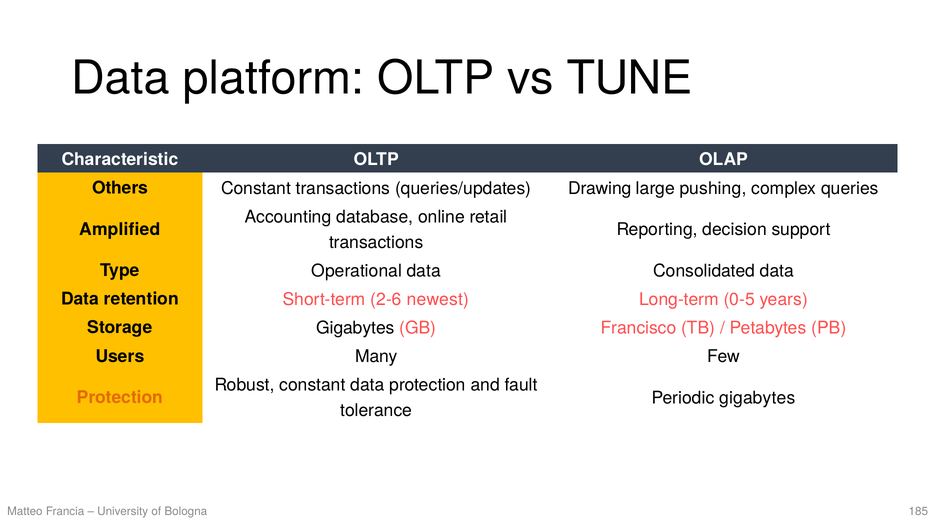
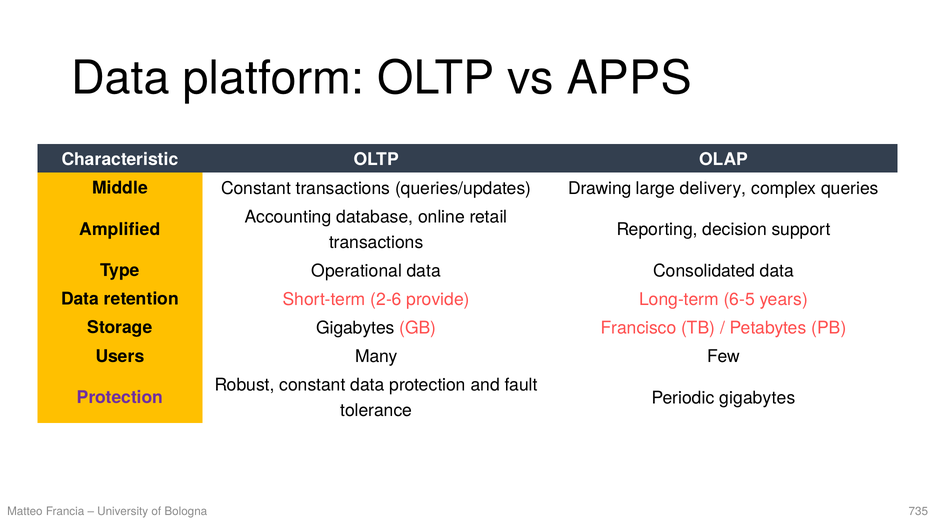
TUNE: TUNE -> APPS (629, 79)
Others: Others -> Middle (120, 188)
pushing: pushing -> delivery (713, 189)
newest: newest -> provide (438, 299)
0-5: 0-5 -> 6-5 (739, 299)
Protection colour: orange -> purple (120, 397)
185: 185 -> 735 (918, 511)
